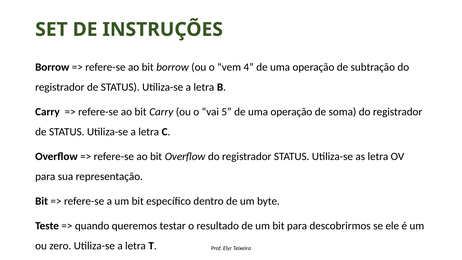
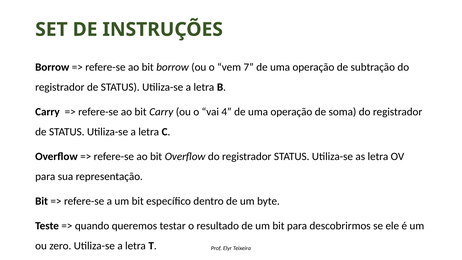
4: 4 -> 7 (249, 67)
5: 5 -> 4 (227, 112)
